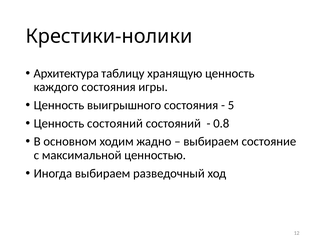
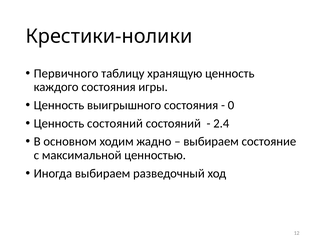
Архитектура: Архитектура -> Первичного (66, 73)
5: 5 -> 0 (231, 105)
0.8: 0.8 -> 2.4 (221, 123)
